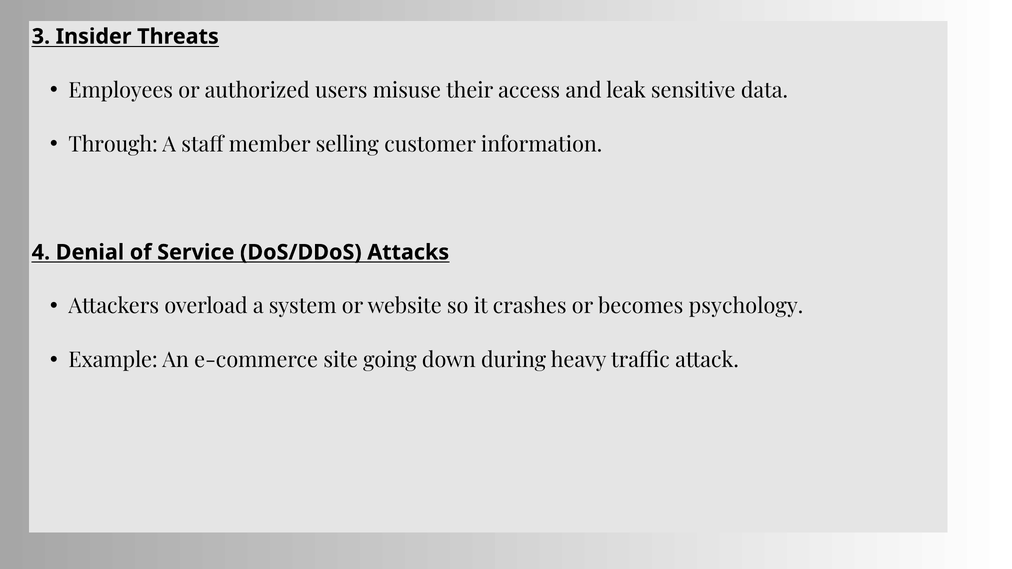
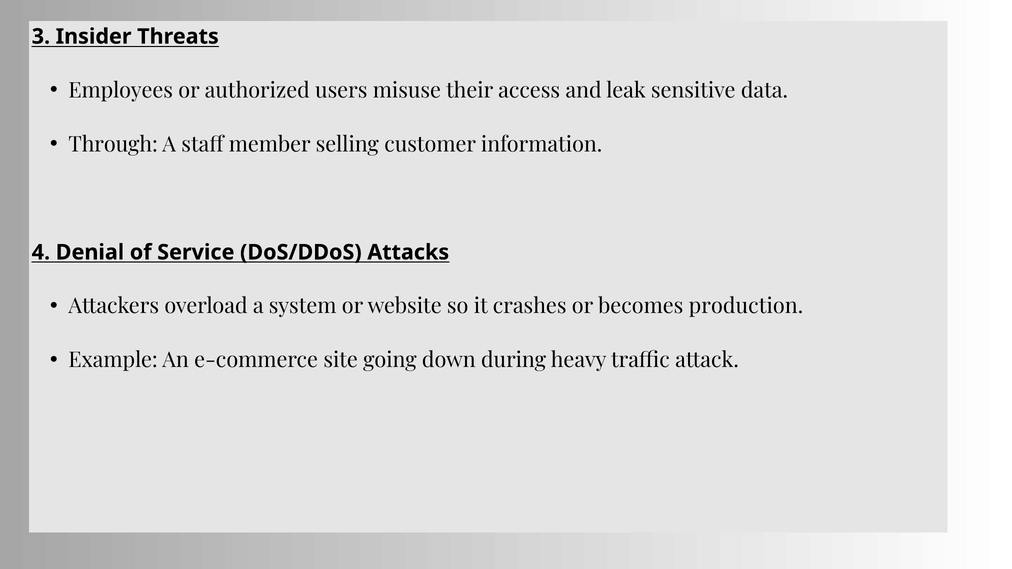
psychology: psychology -> production (746, 306)
